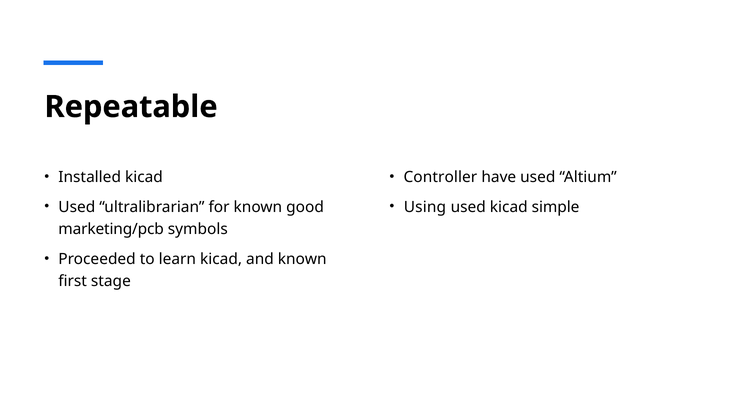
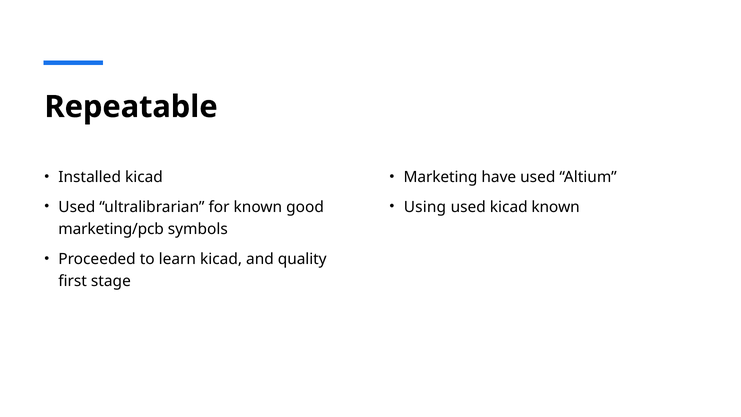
Controller: Controller -> Marketing (440, 177)
kicad simple: simple -> known (556, 207)
and known: known -> quality (302, 259)
